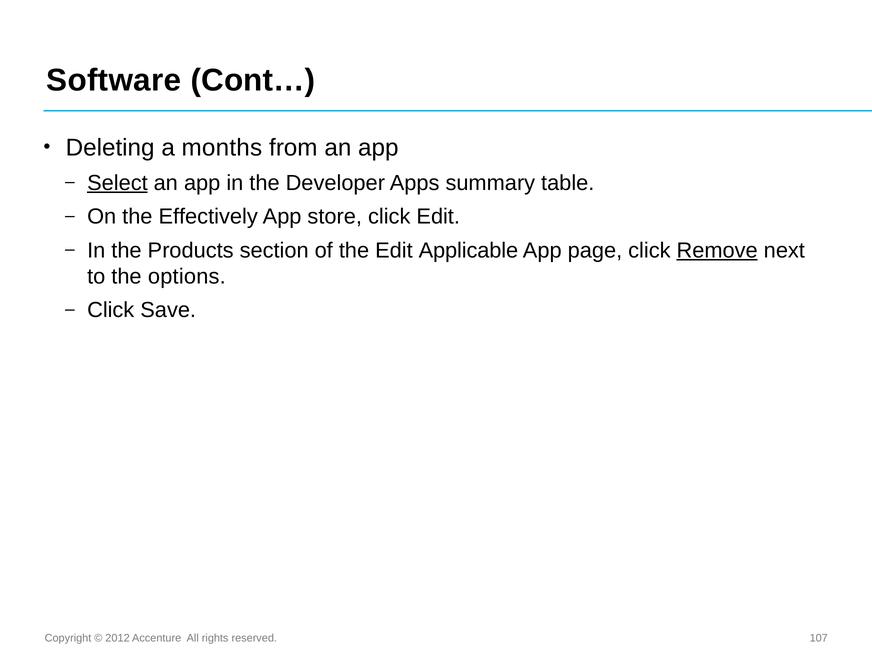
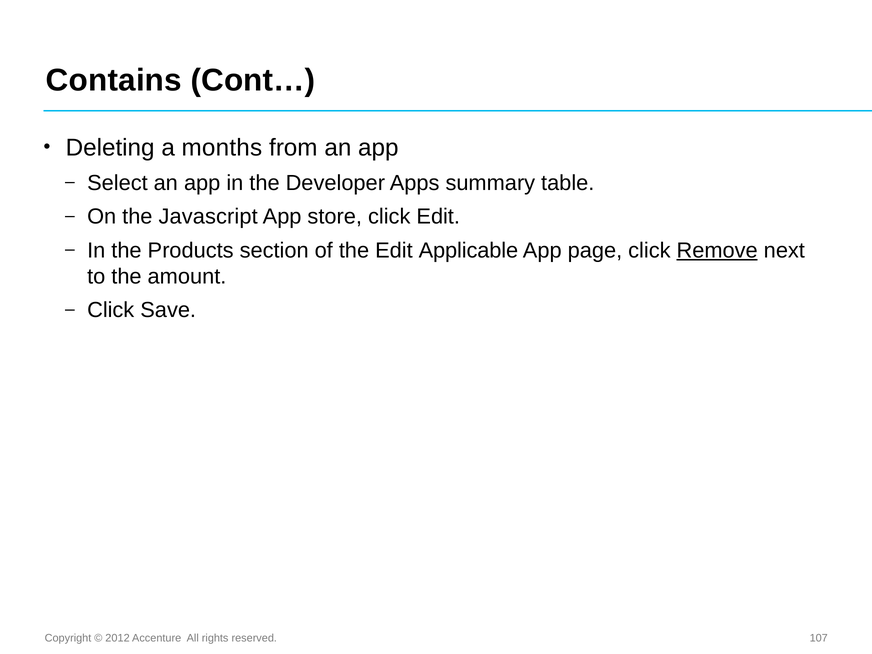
Software: Software -> Contains (114, 80)
Select underline: present -> none (117, 183)
Effectively: Effectively -> Javascript (208, 217)
options: options -> amount (187, 277)
